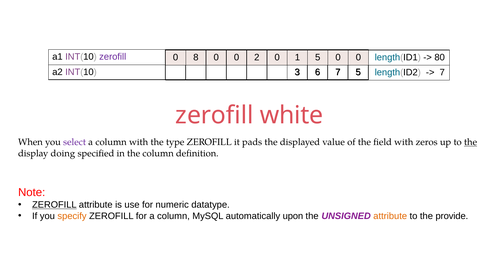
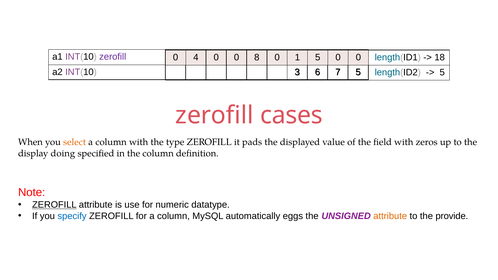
8: 8 -> 4 (196, 57)
2: 2 -> 8 (257, 57)
80: 80 -> 18 (440, 57)
7: 7 -> 5 (442, 72)
white: white -> cases (291, 115)
select colour: purple -> orange (75, 142)
the underline: present -> none (471, 142)
specify colour: orange -> blue (72, 216)
upon: upon -> eggs (293, 216)
